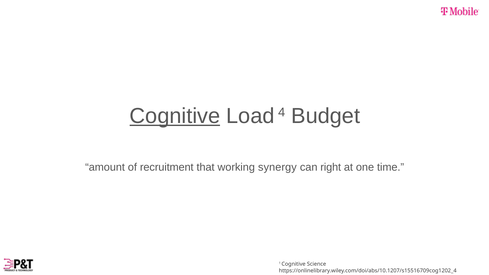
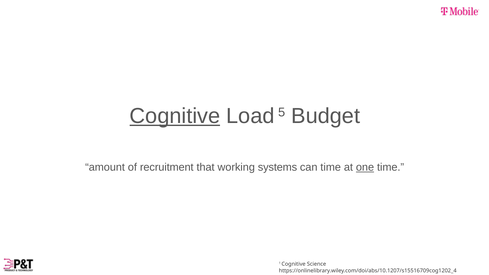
4: 4 -> 5 (282, 112)
synergy: synergy -> systems (277, 167)
can right: right -> time (331, 167)
one underline: none -> present (365, 167)
